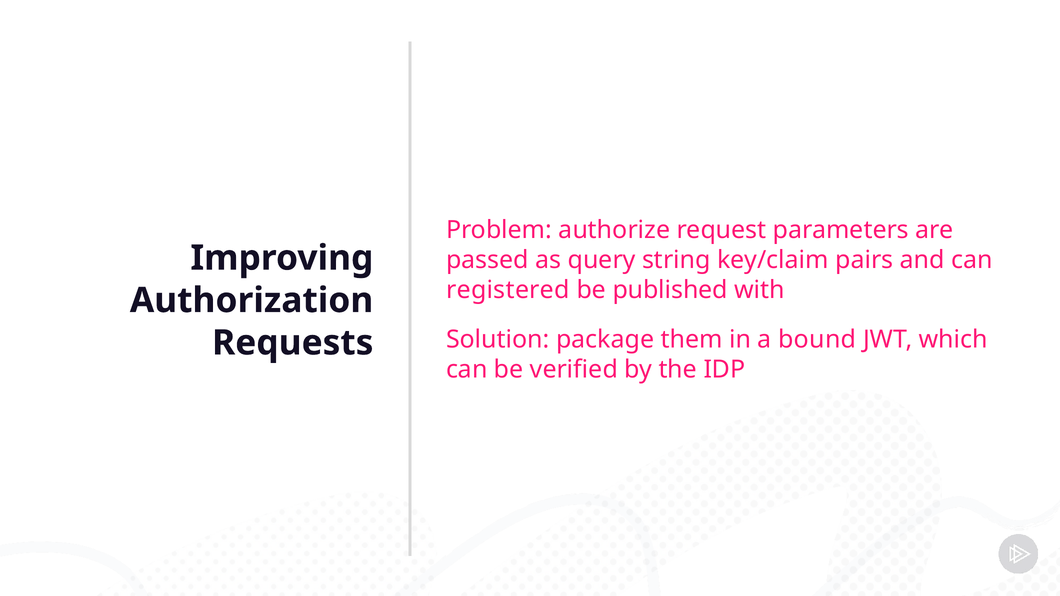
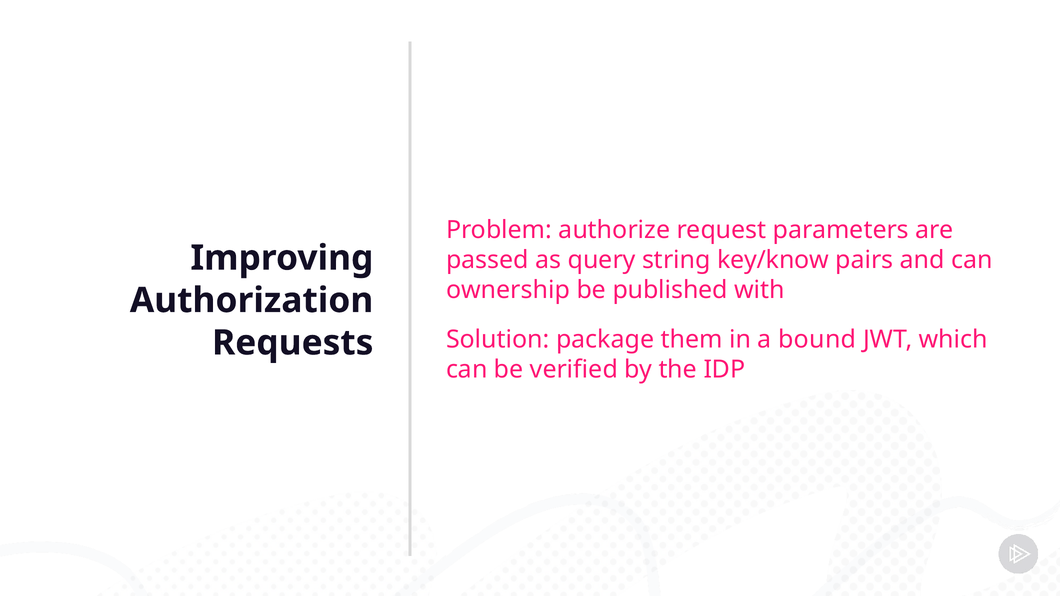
key/claim: key/claim -> key/know (773, 260)
registered: registered -> ownership (508, 290)
